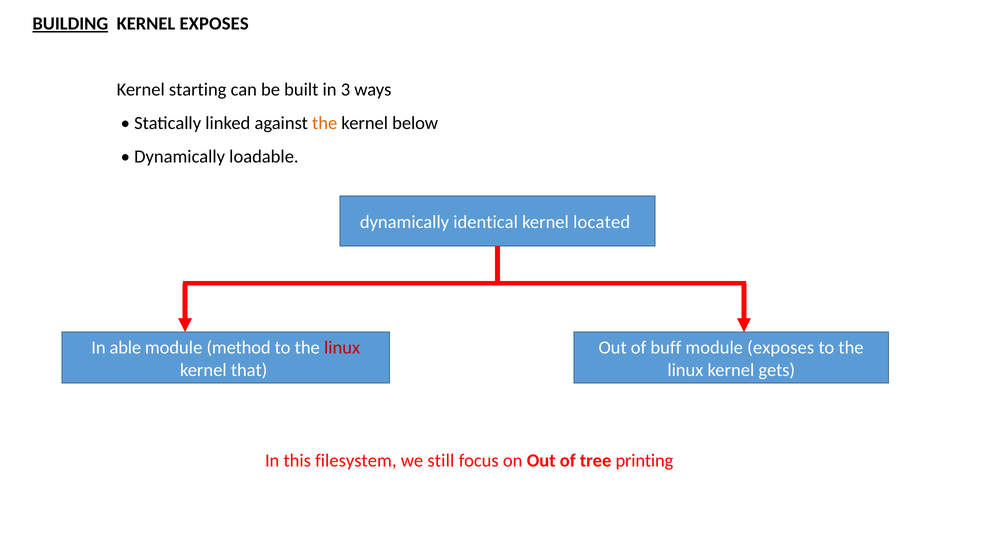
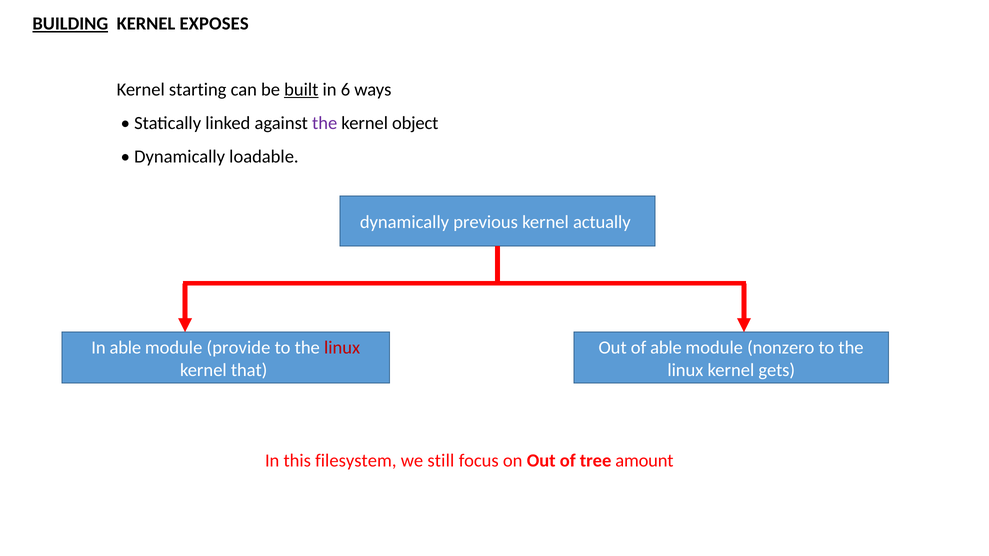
built underline: none -> present (301, 90)
3: 3 -> 6 (345, 90)
the colour: orange -> purple (325, 123)
below: below -> object (415, 123)
identical: identical -> previous (486, 222)
located: located -> actually (602, 222)
method: method -> provide (238, 348)
of buff: buff -> able (666, 348)
module exposes: exposes -> nonzero (781, 348)
printing: printing -> amount (644, 461)
